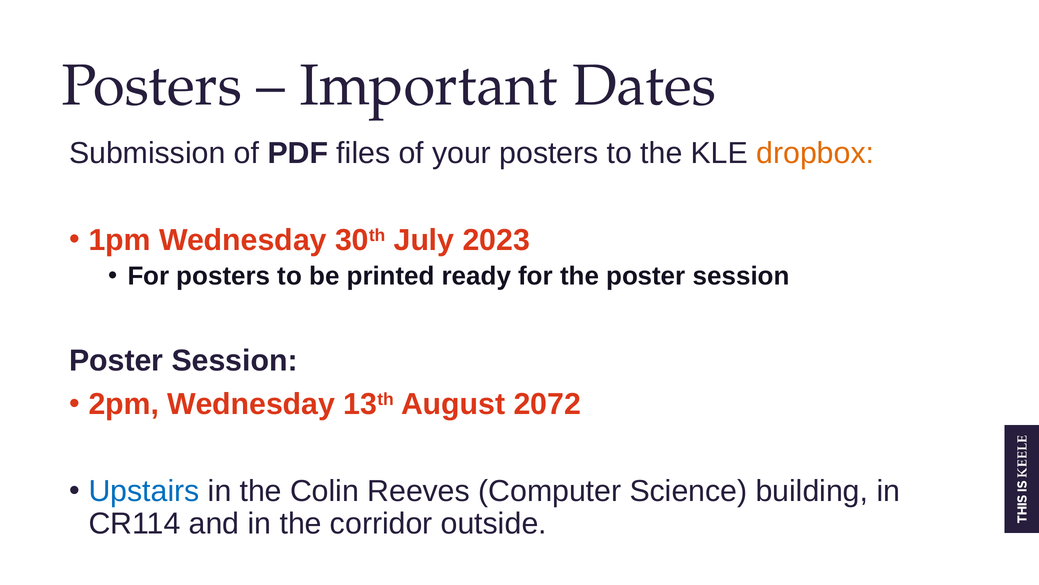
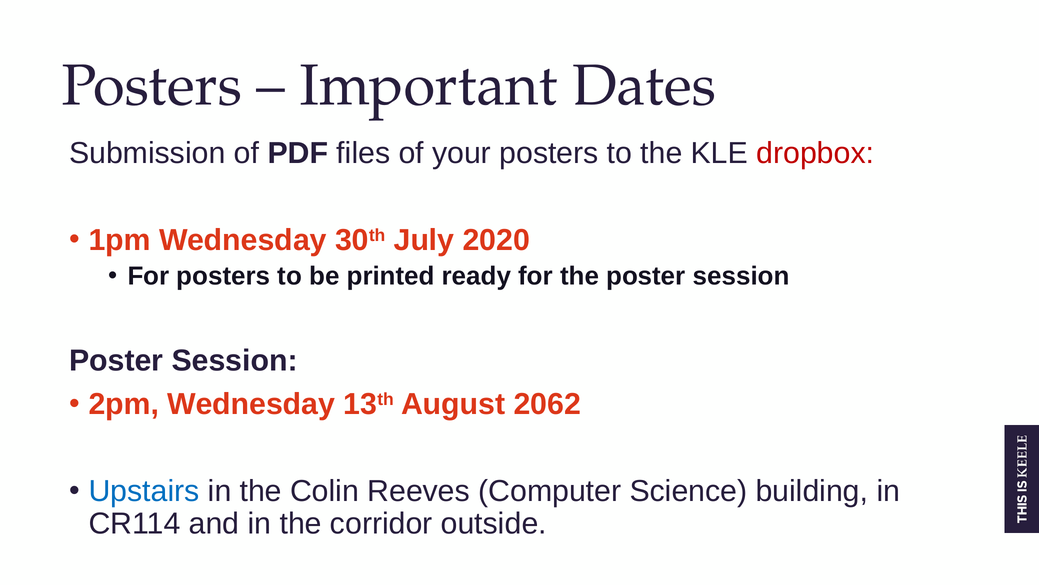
dropbox colour: orange -> red (815, 153)
2023: 2023 -> 2020 (496, 240)
2072: 2072 -> 2062 (547, 404)
